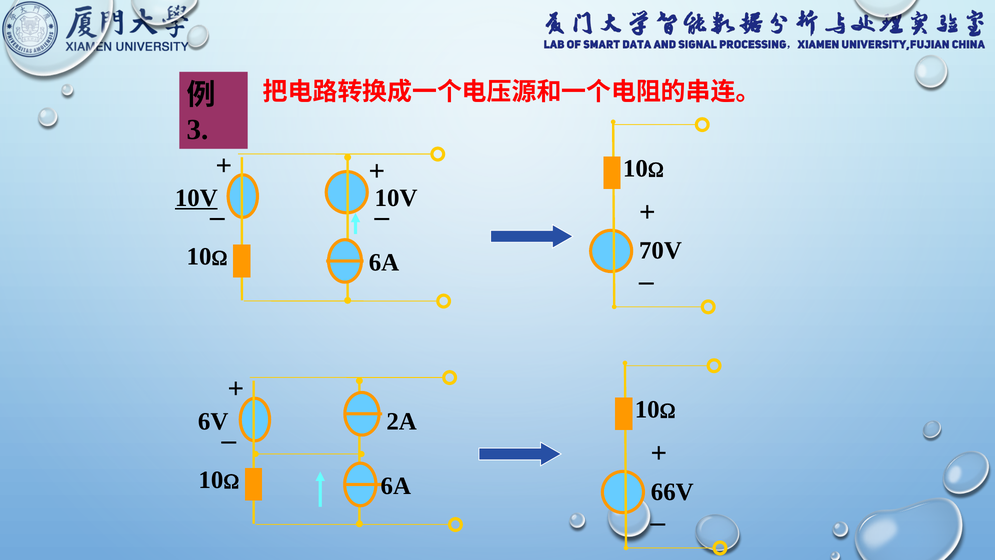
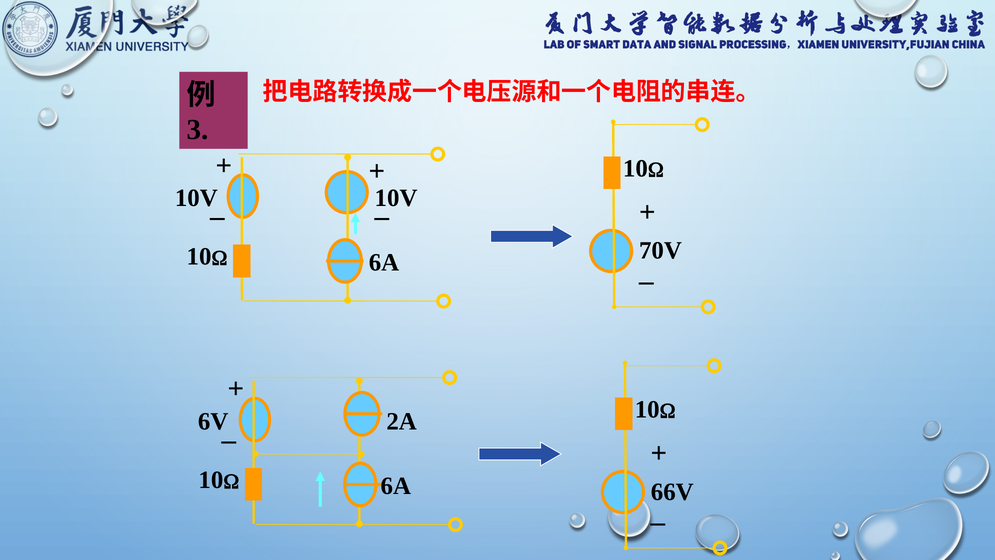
10V underline: present -> none (196, 198)
